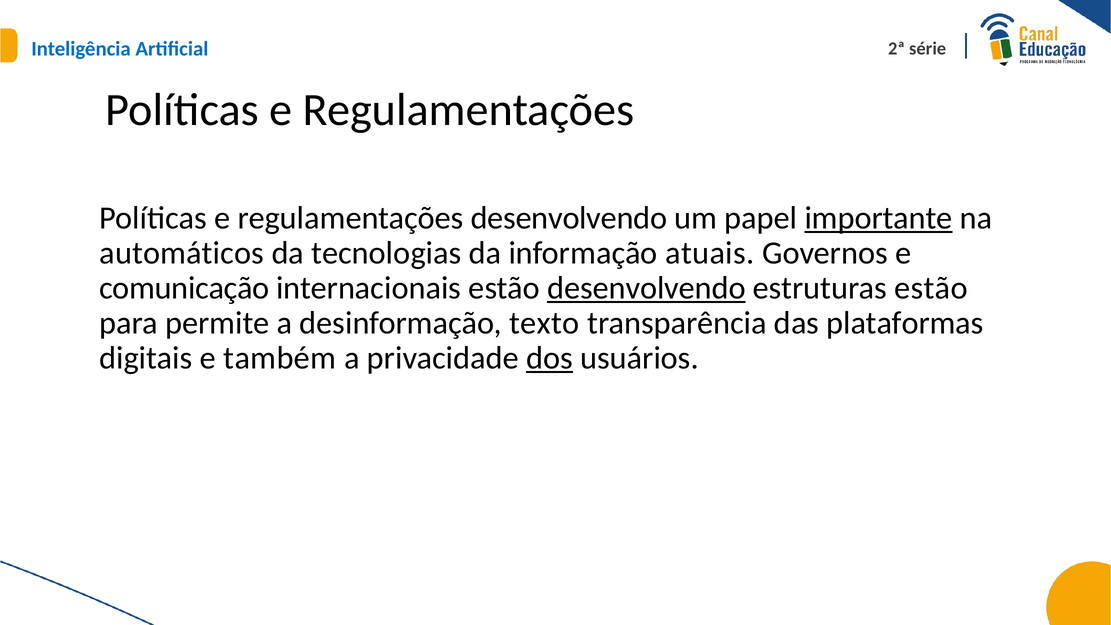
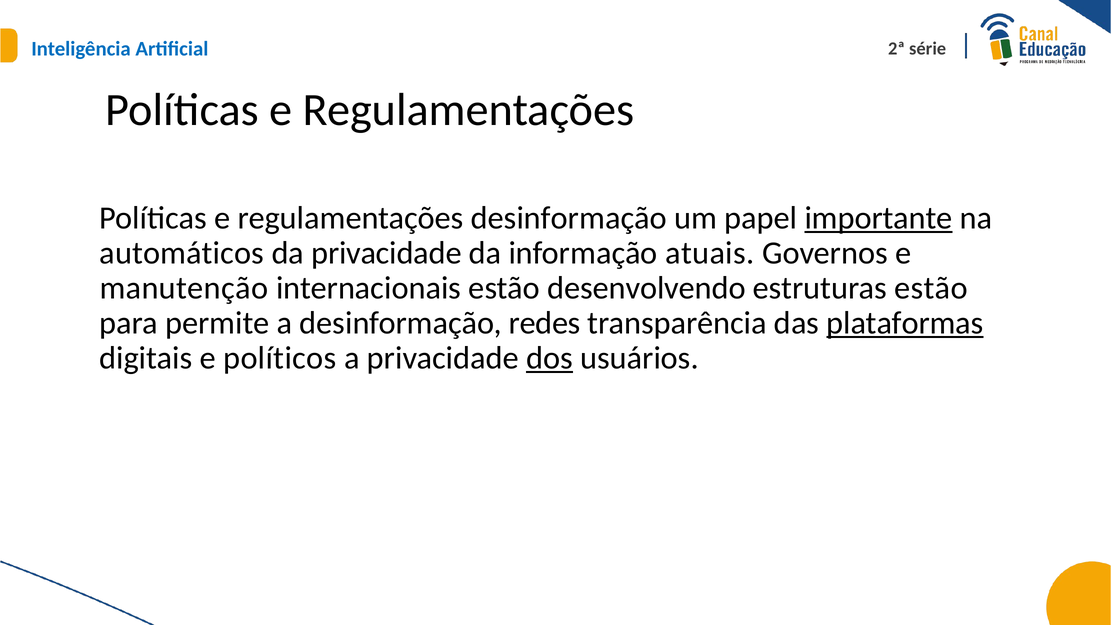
regulamentações desenvolvendo: desenvolvendo -> desinformação (569, 218)
da tecnologias: tecnologias -> privacidade (386, 253)
comunicação: comunicação -> manutenção (184, 288)
desenvolvendo underline: present -> none (646, 288)
texto: texto -> redes (545, 323)
plataformas underline: none -> present (905, 323)
também: também -> políticos (280, 358)
